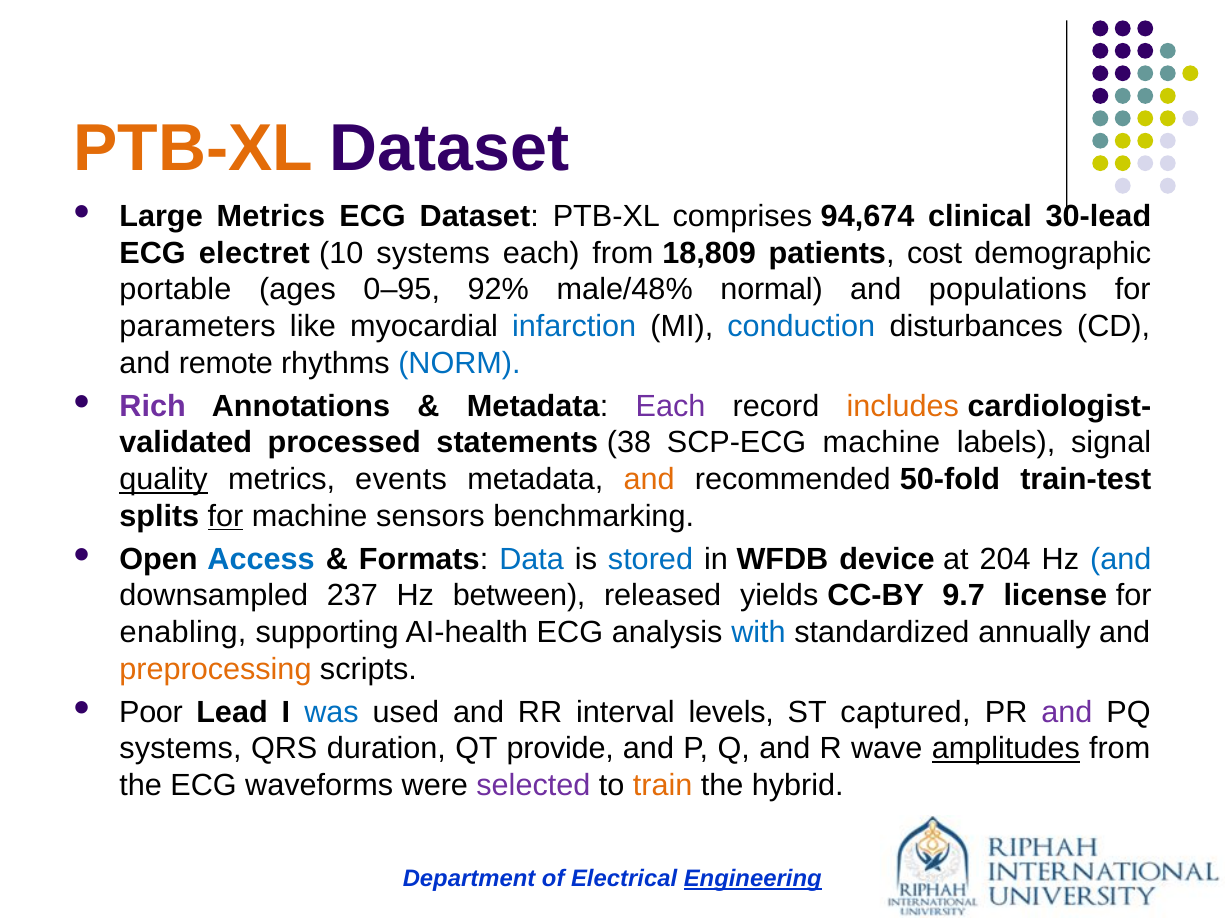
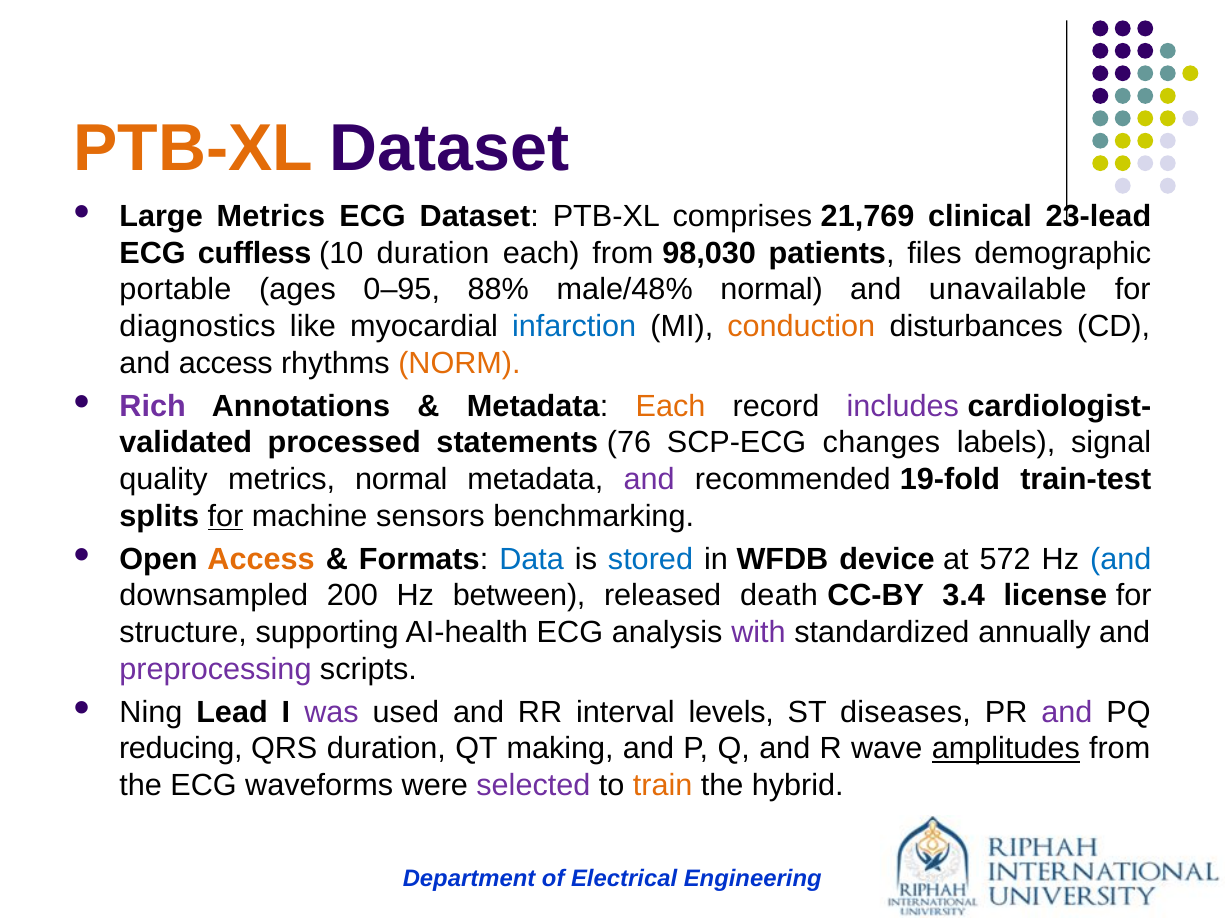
94,674: 94,674 -> 21,769 (868, 217)
30-lead: 30-lead -> 23-lead (1098, 217)
electret: electret -> cuffless (255, 253)
10 systems: systems -> duration (433, 253)
18,809: 18,809 -> 98,030 (709, 253)
cost: cost -> files (934, 253)
92%: 92% -> 88% (498, 290)
populations: populations -> unavailable (1008, 290)
parameters: parameters -> diagnostics (198, 327)
conduction colour: blue -> orange (801, 327)
and remote: remote -> access (226, 364)
NORM colour: blue -> orange (459, 364)
Each colour: purple -> orange (671, 406)
includes colour: orange -> purple (903, 406)
38: 38 -> 76 (629, 443)
SCP-ECG machine: machine -> changes (881, 443)
quality underline: present -> none (164, 480)
metrics events: events -> normal (401, 480)
and colour: orange -> purple (649, 480)
50-fold: 50-fold -> 19-fold (950, 480)
Access colour: blue -> orange (261, 560)
204: 204 -> 572 (1005, 560)
237: 237 -> 200 (352, 596)
yields: yields -> death (779, 596)
9.7: 9.7 -> 3.4 (964, 596)
enabling: enabling -> structure (183, 633)
with colour: blue -> purple (758, 633)
preprocessing colour: orange -> purple (215, 670)
Poor: Poor -> Ning (151, 713)
was colour: blue -> purple (332, 713)
captured: captured -> diseases (906, 713)
systems: systems -> reducing (181, 749)
provide: provide -> making (560, 749)
Engineering underline: present -> none (753, 880)
